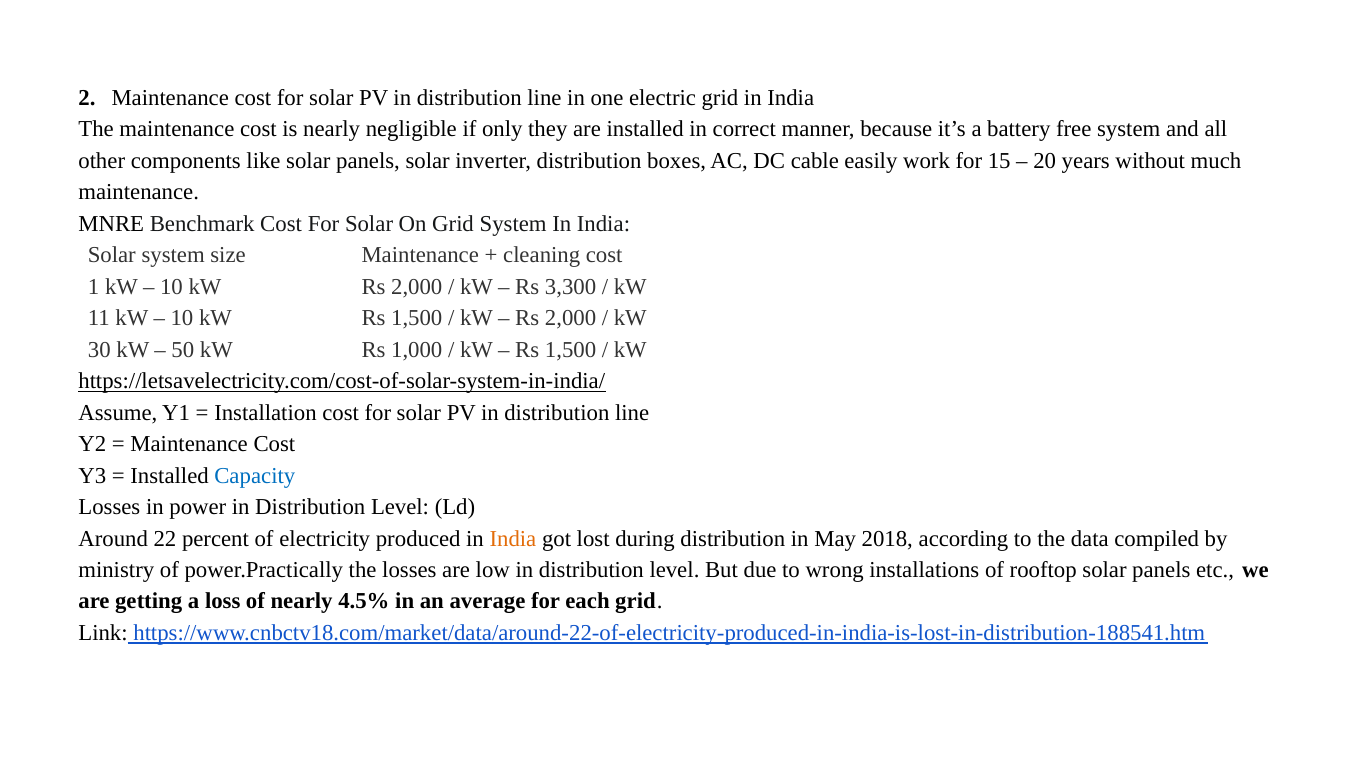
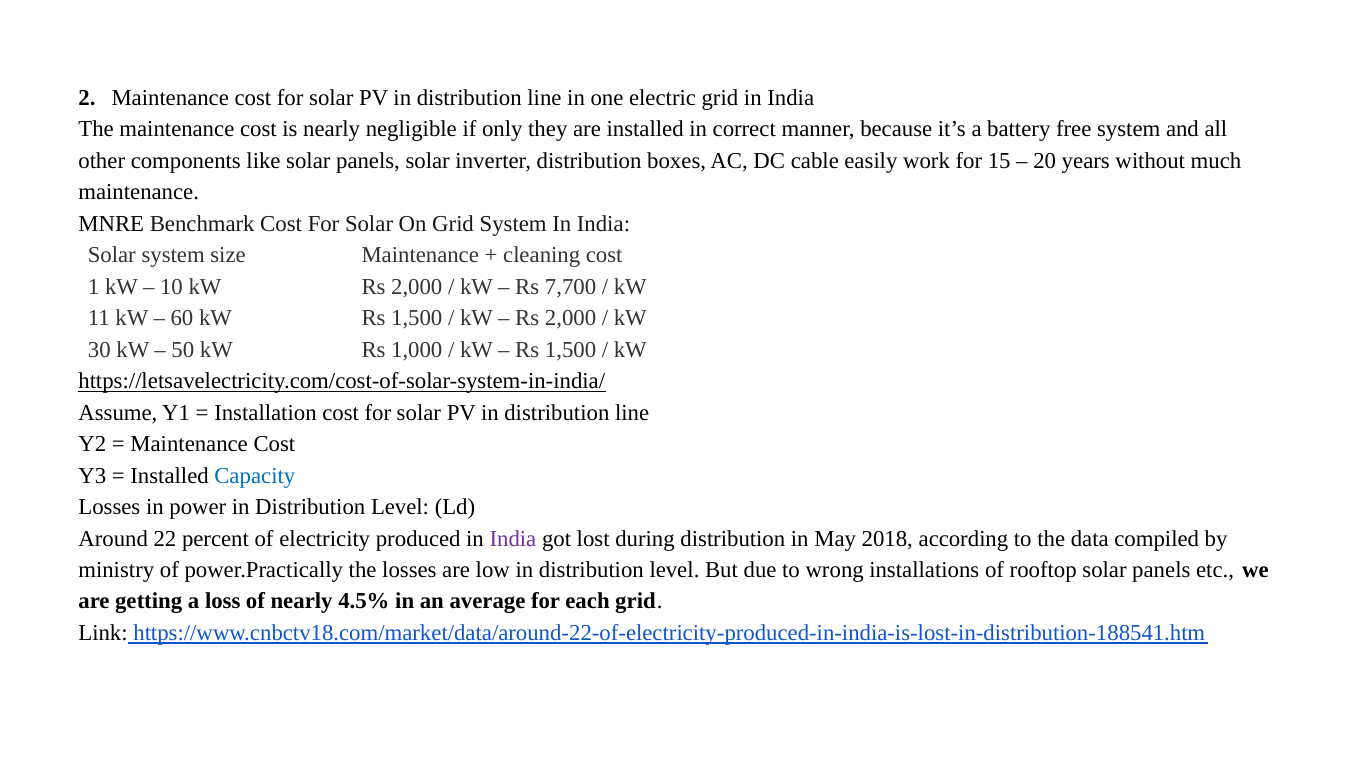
3,300: 3,300 -> 7,700 (571, 287)
10: 10 -> 60 (182, 318)
India colour: orange -> purple (513, 538)
